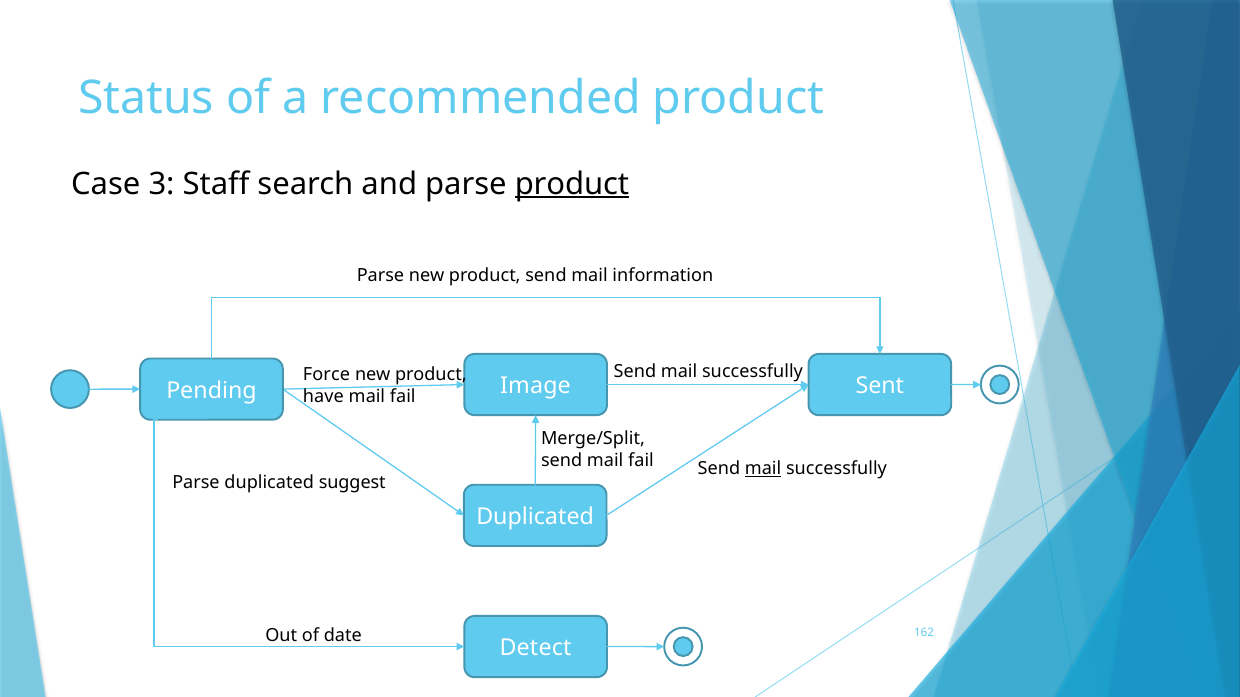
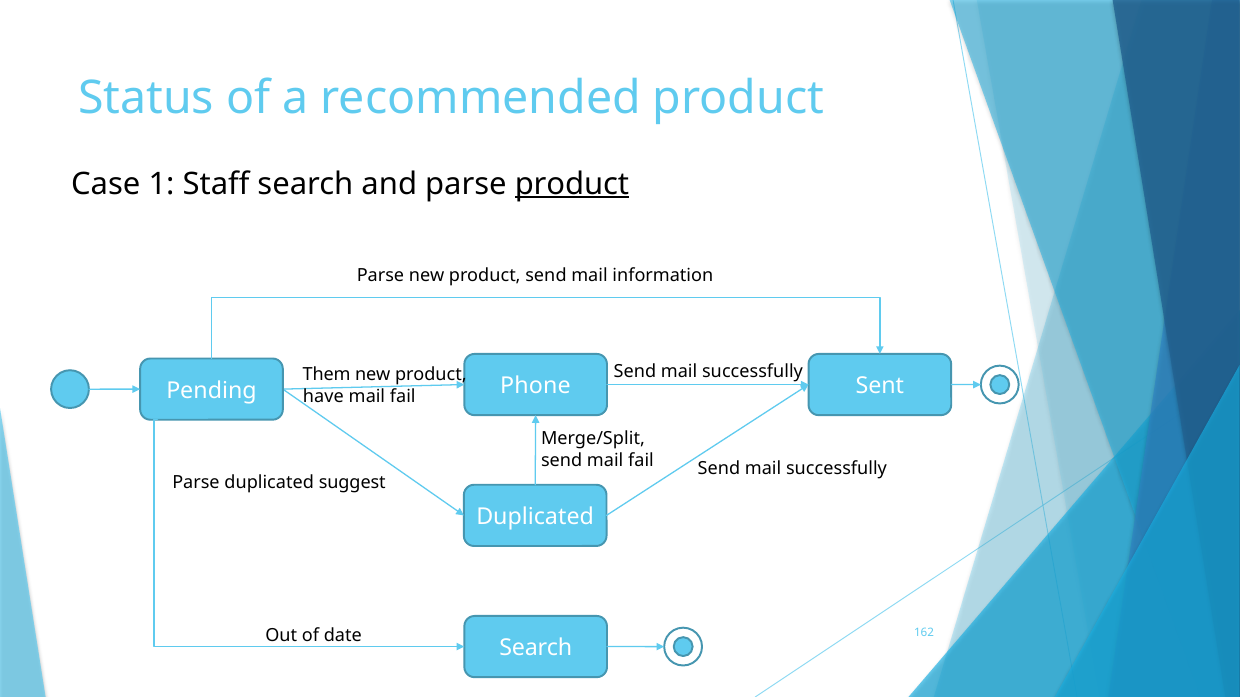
3: 3 -> 1 (162, 184)
Force: Force -> Them (327, 375)
Image: Image -> Phone (535, 386)
mail underline: present -> none (763, 469)
Detect: Detect -> Search (536, 649)
